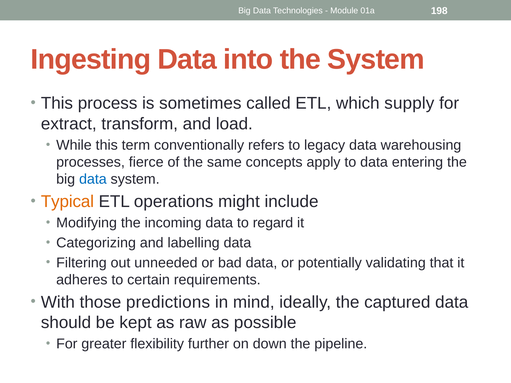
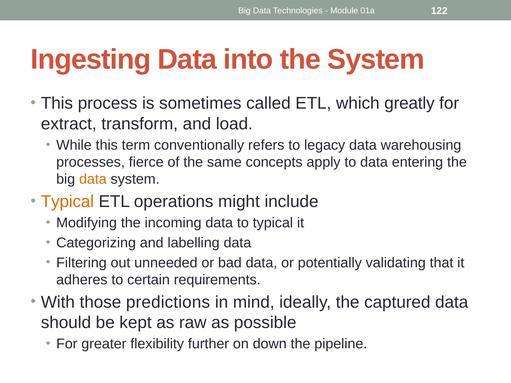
198: 198 -> 122 (439, 11)
supply: supply -> greatly (409, 103)
data colour: blue -> orange (93, 179)
to regard: regard -> typical (273, 223)
